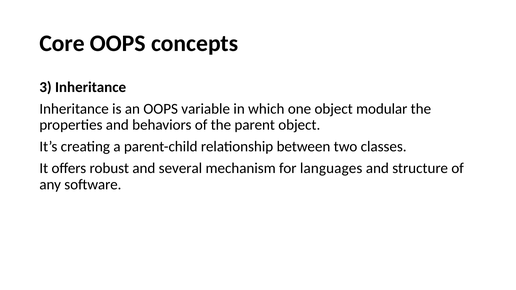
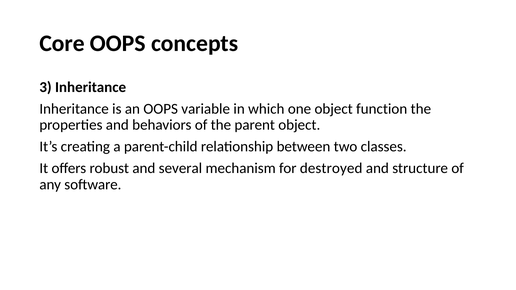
modular: modular -> function (382, 109)
languages: languages -> destroyed (331, 168)
